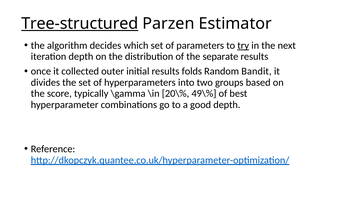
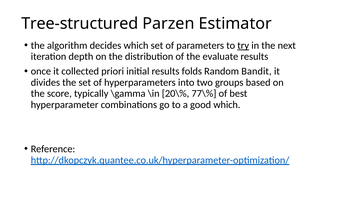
Tree-structured underline: present -> none (80, 24)
separate: separate -> evaluate (220, 57)
outer: outer -> priori (113, 71)
49\%: 49\% -> 77\% (204, 94)
good depth: depth -> which (227, 105)
